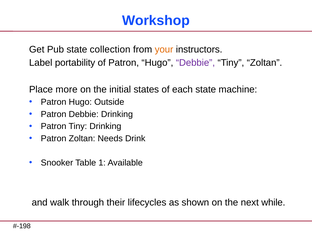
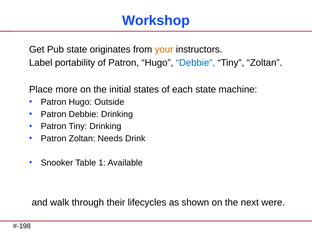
collection: collection -> originates (110, 50)
Debbie colour: purple -> blue (195, 63)
while: while -> were (273, 202)
